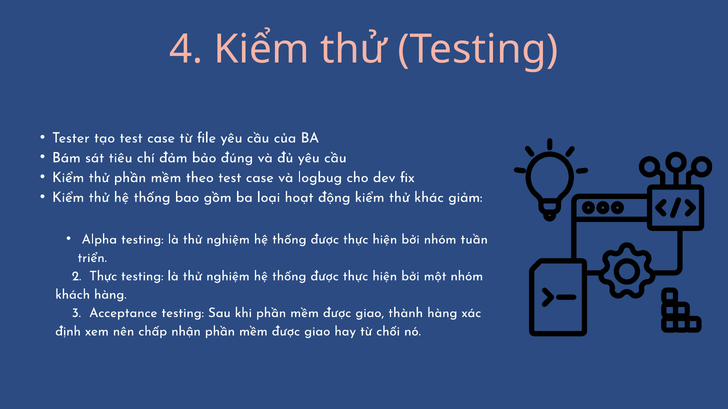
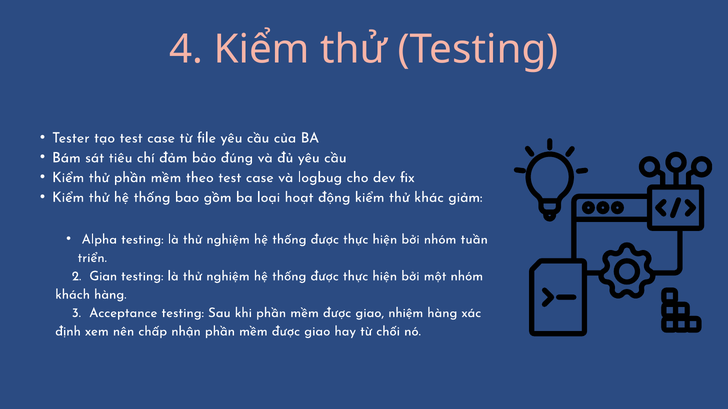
2 Thực: Thực -> Gian (103, 276)
thành: thành -> nhiệm (406, 313)
